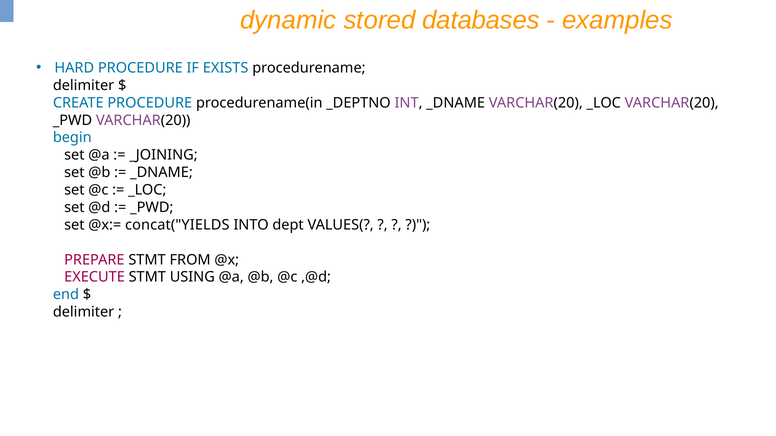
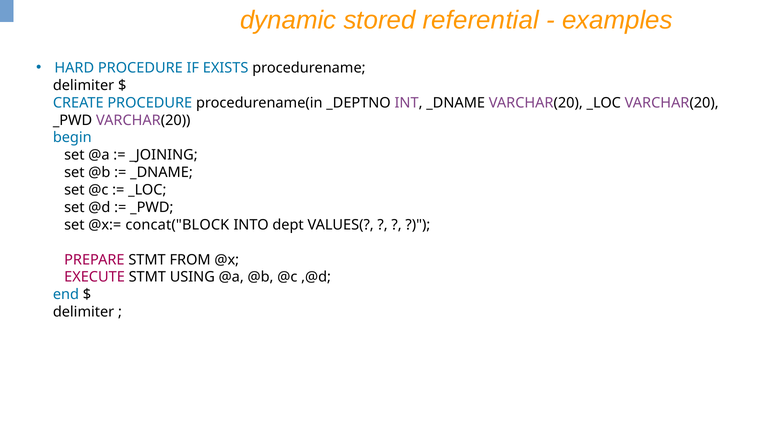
databases: databases -> referential (481, 20)
concat("YIELDS: concat("YIELDS -> concat("BLOCK (177, 225)
